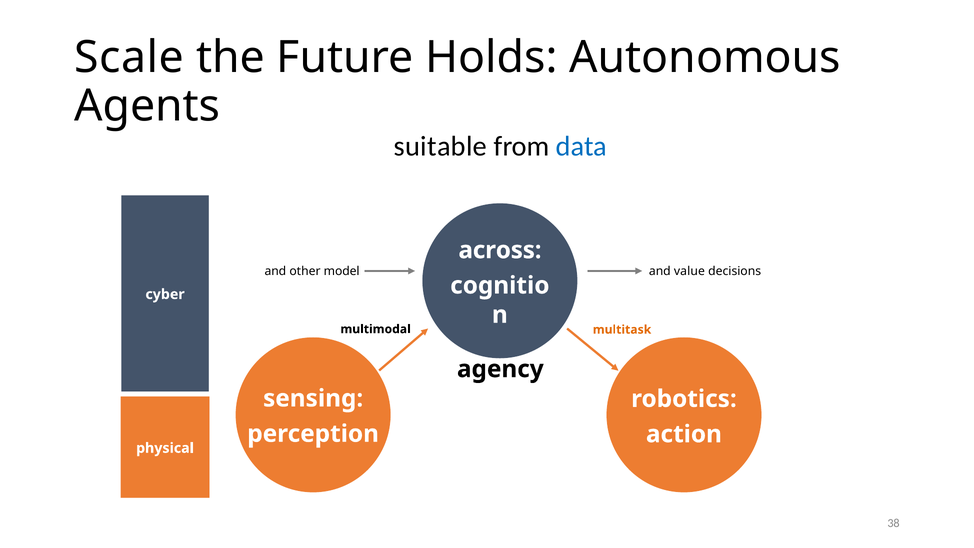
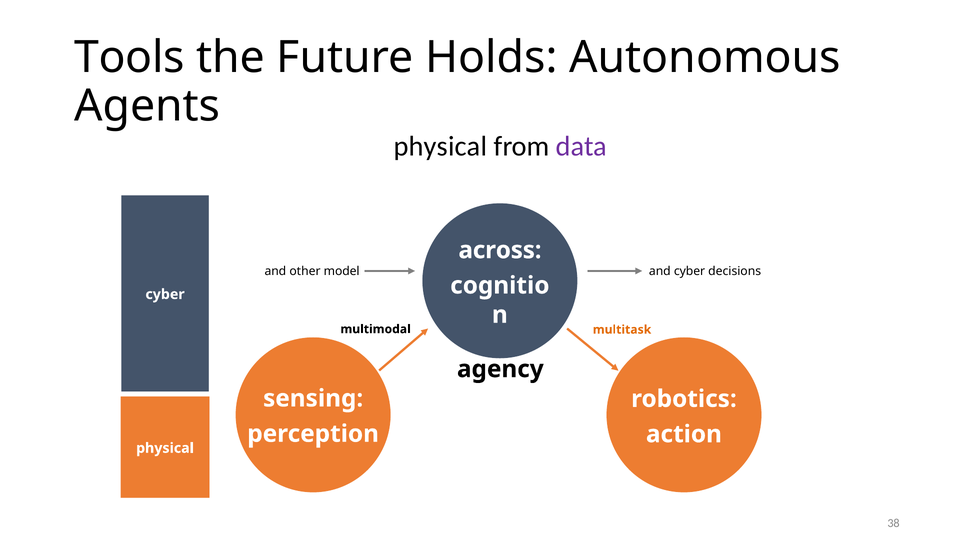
Scale: Scale -> Tools (130, 58)
suitable: suitable -> physical (440, 147)
data colour: blue -> purple (582, 147)
and value: value -> cyber (689, 271)
